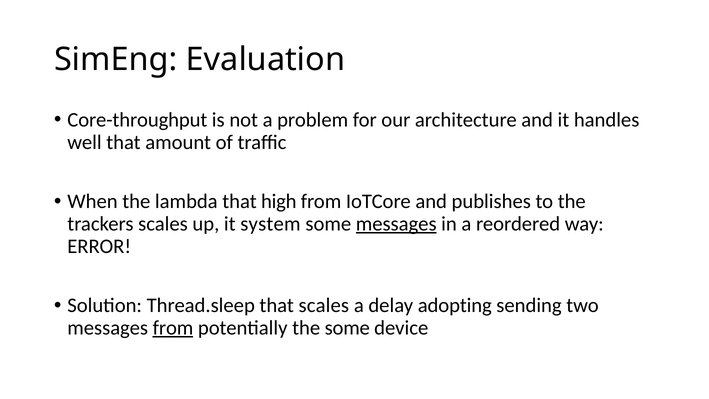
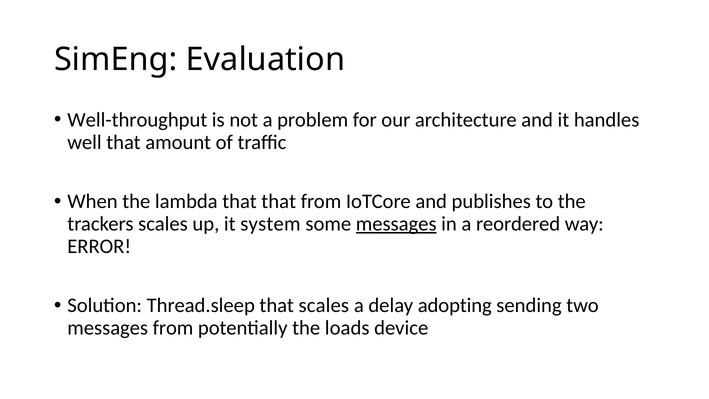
Core-throughput: Core-throughput -> Well-throughput (137, 120)
that high: high -> that (279, 201)
from underline: present -> none (173, 328)
the some: some -> loads (347, 328)
